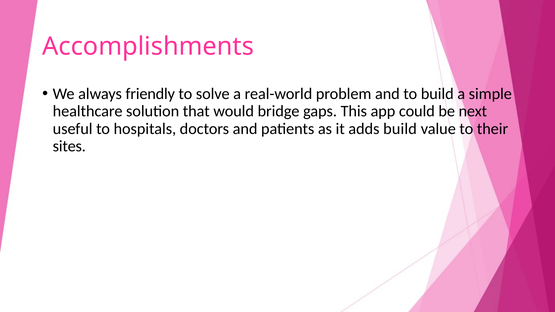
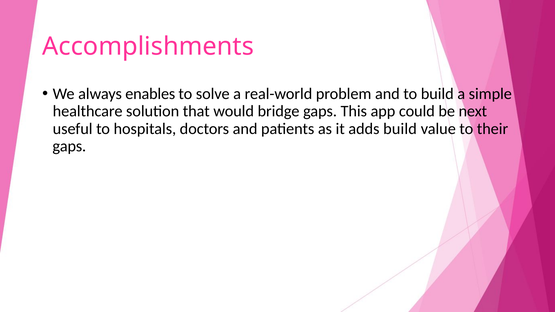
friendly: friendly -> enables (150, 94)
sites: sites -> gaps (69, 146)
